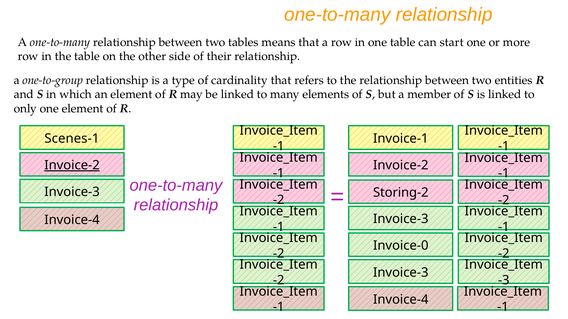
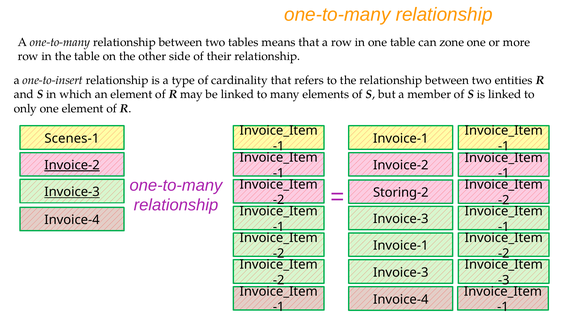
start: start -> zone (452, 42)
one-to-group: one-to-group -> one-to-insert (53, 80)
Invoice-3 underline: none -> present (72, 192)
Invoice-0: Invoice-0 -> Invoice-1 (401, 246)
